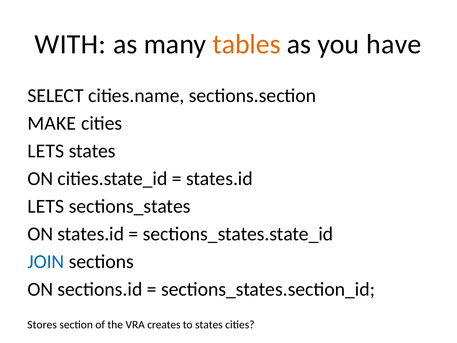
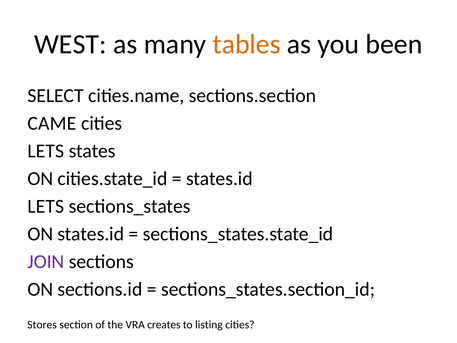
WITH: WITH -> WEST (70, 44)
have: have -> been (394, 44)
MAKE: MAKE -> CAME (52, 123)
JOIN colour: blue -> purple (46, 262)
to states: states -> listing (209, 324)
